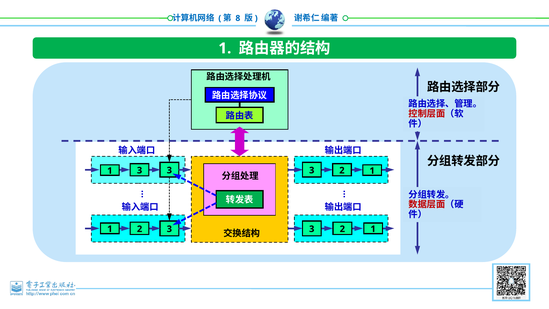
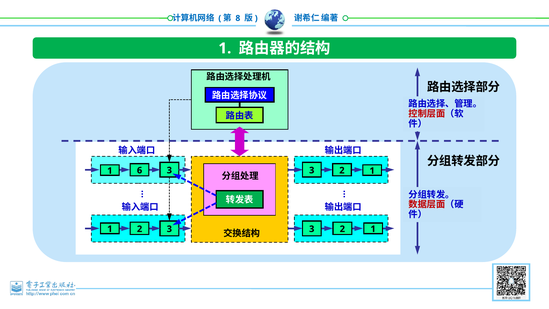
3: 3 -> 6 (140, 170)
